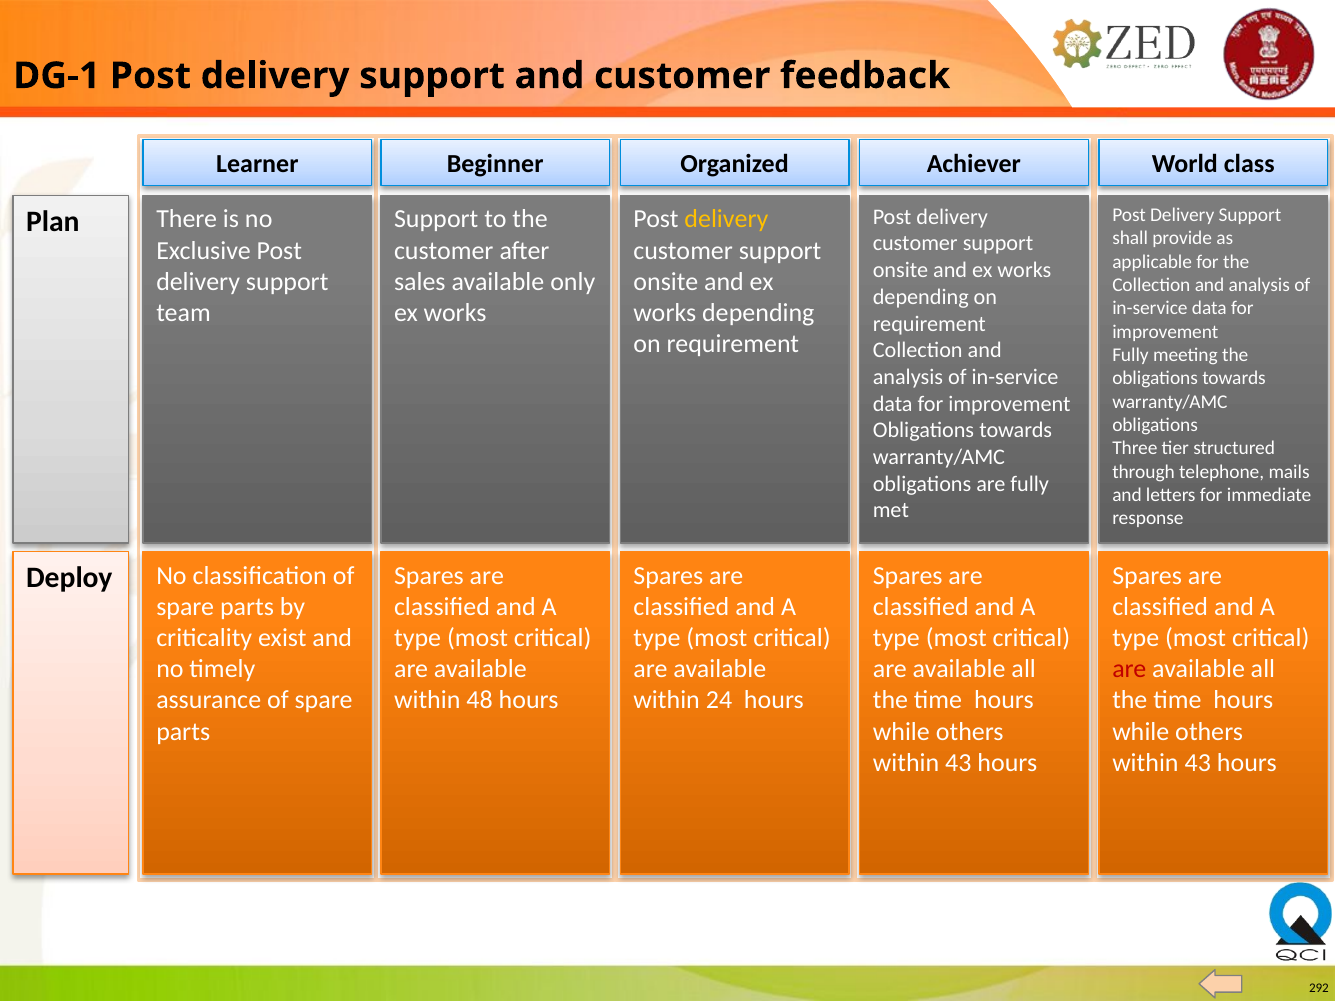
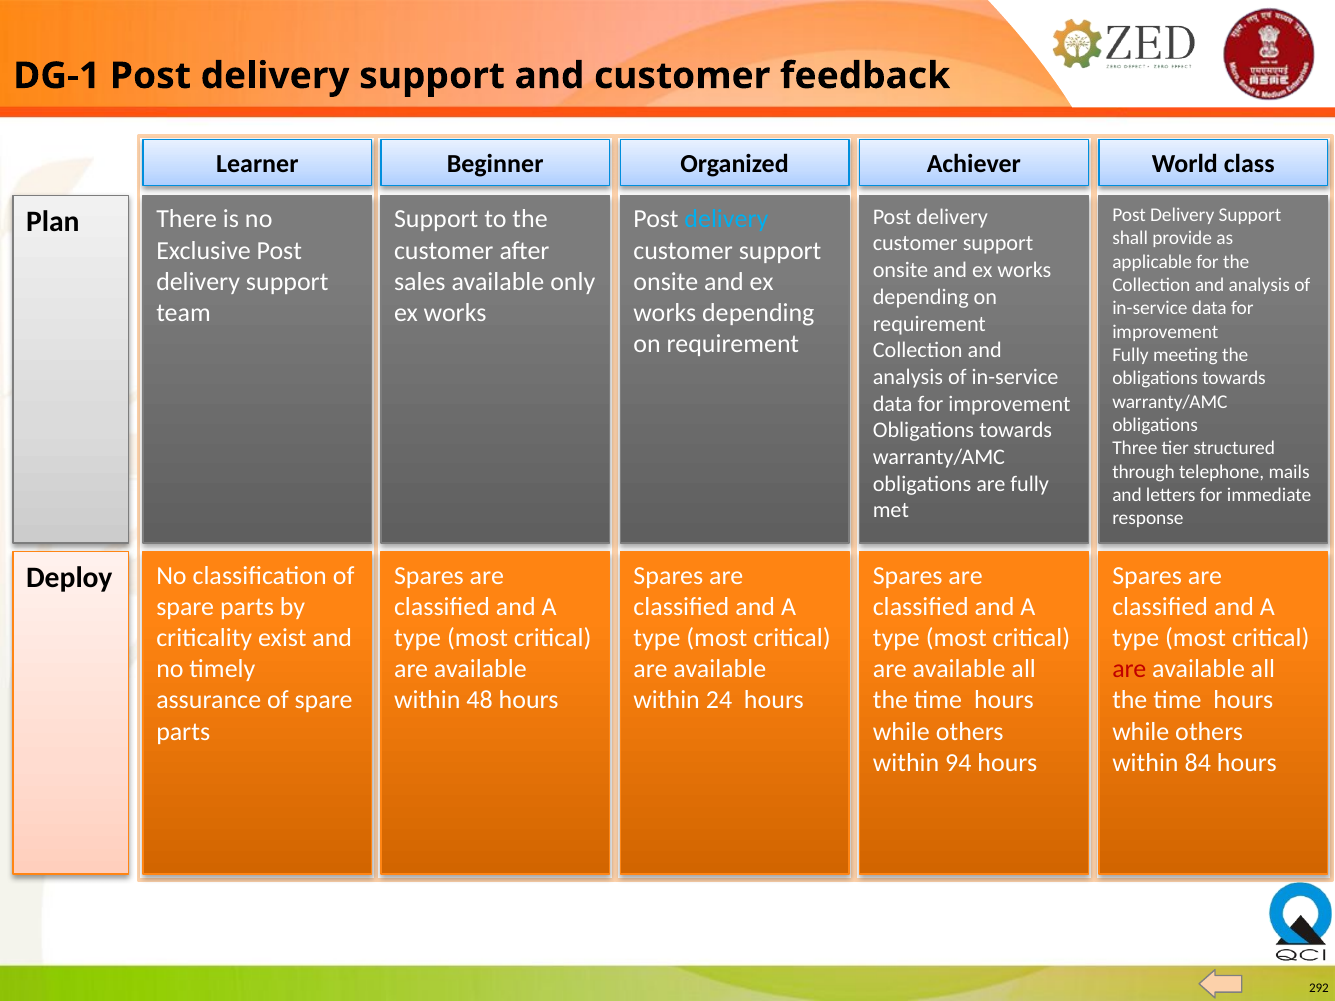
delivery colour: yellow -> light blue (726, 219)
43: 43 -> 94 (958, 763)
43: 43 -> 84 (1198, 763)
